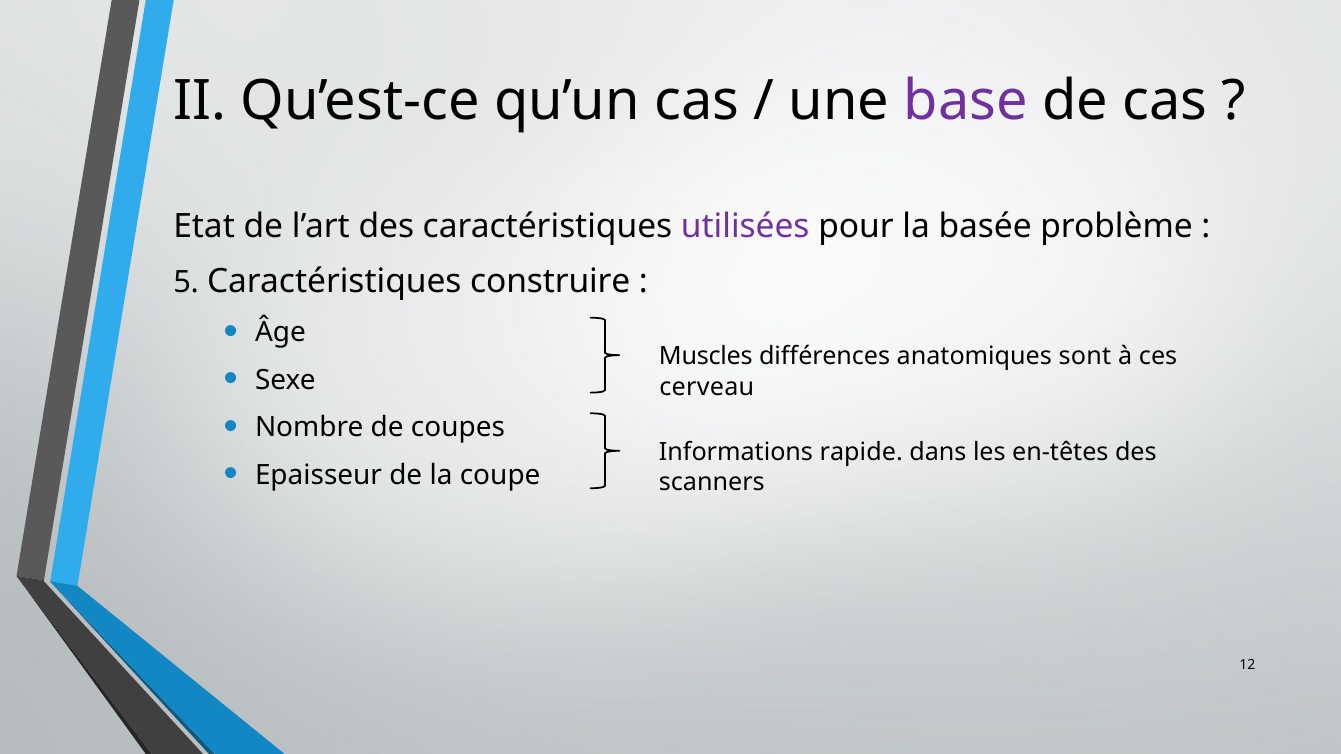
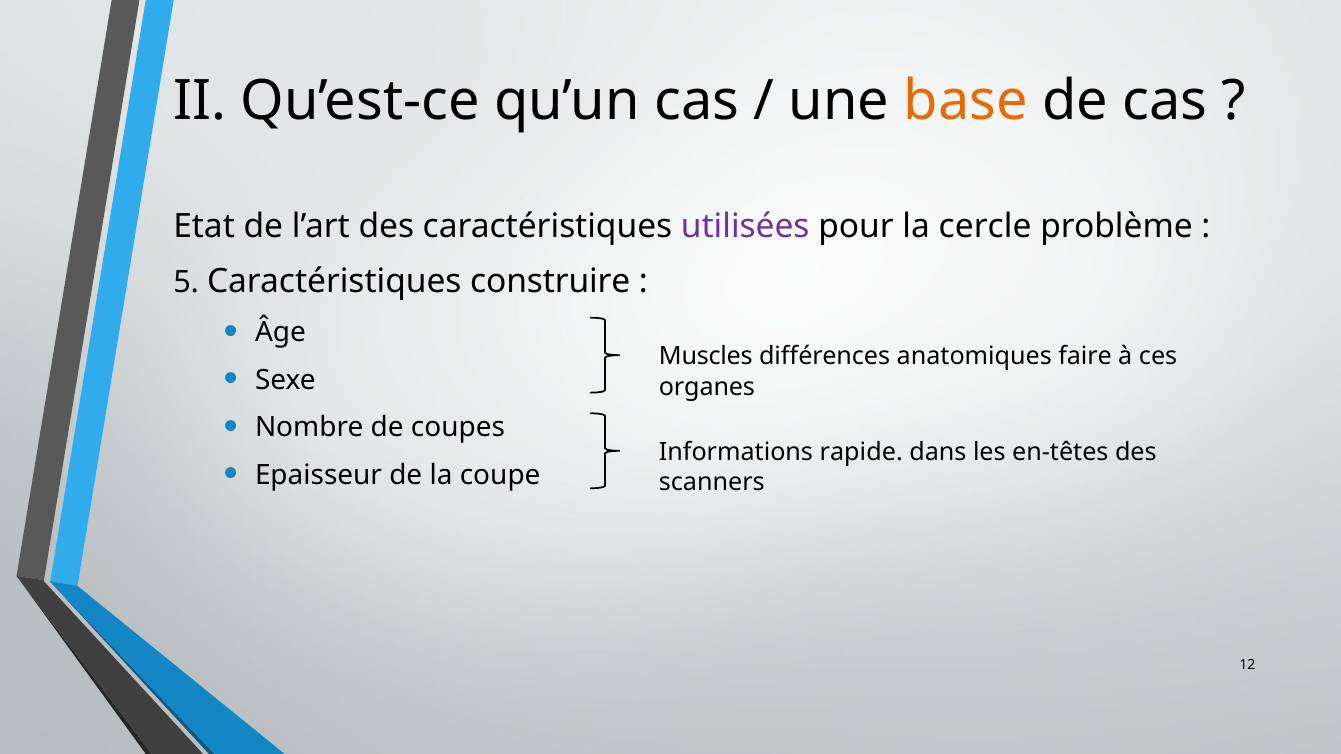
base colour: purple -> orange (966, 101)
basée: basée -> cercle (985, 227)
sont: sont -> faire (1085, 357)
cerveau: cerveau -> organes (707, 387)
